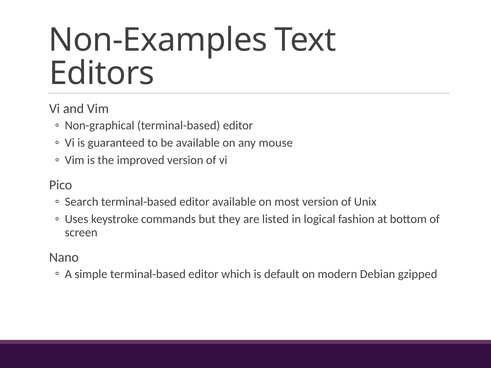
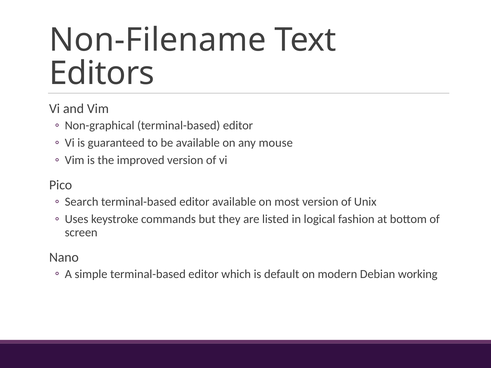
Non-Examples: Non-Examples -> Non-Filename (158, 40)
gzipped: gzipped -> working (418, 274)
